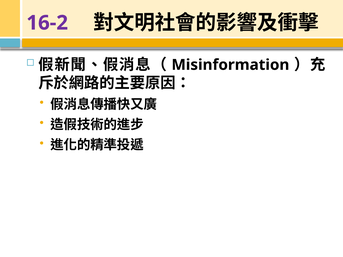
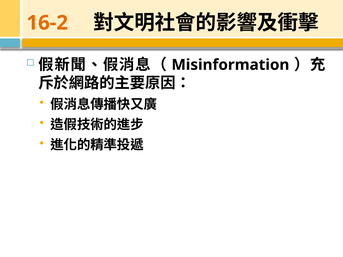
16-2 colour: purple -> orange (47, 23)
